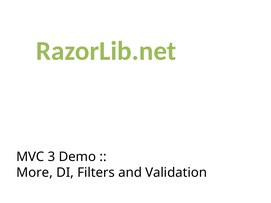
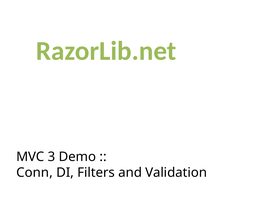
More: More -> Conn (35, 173)
